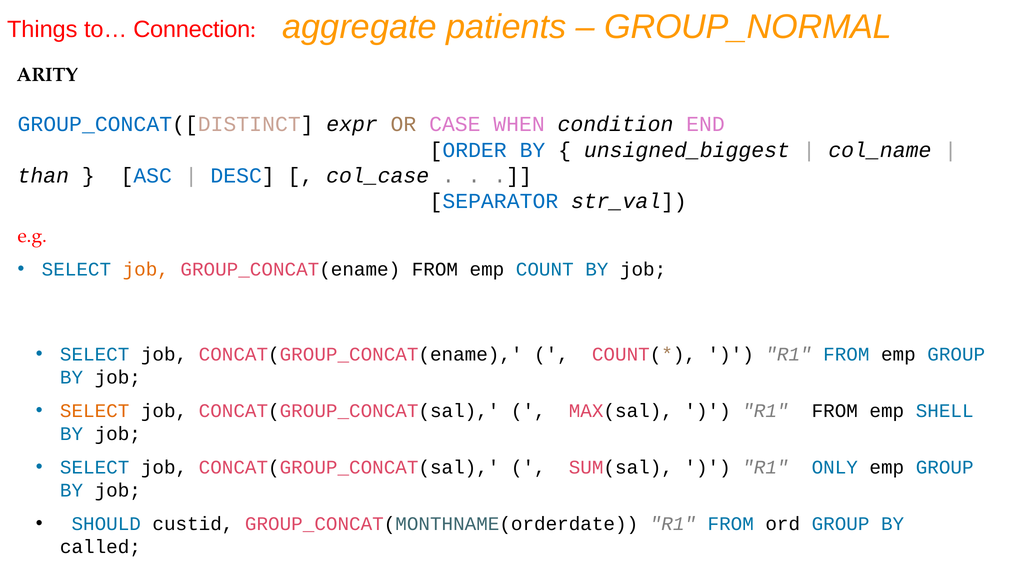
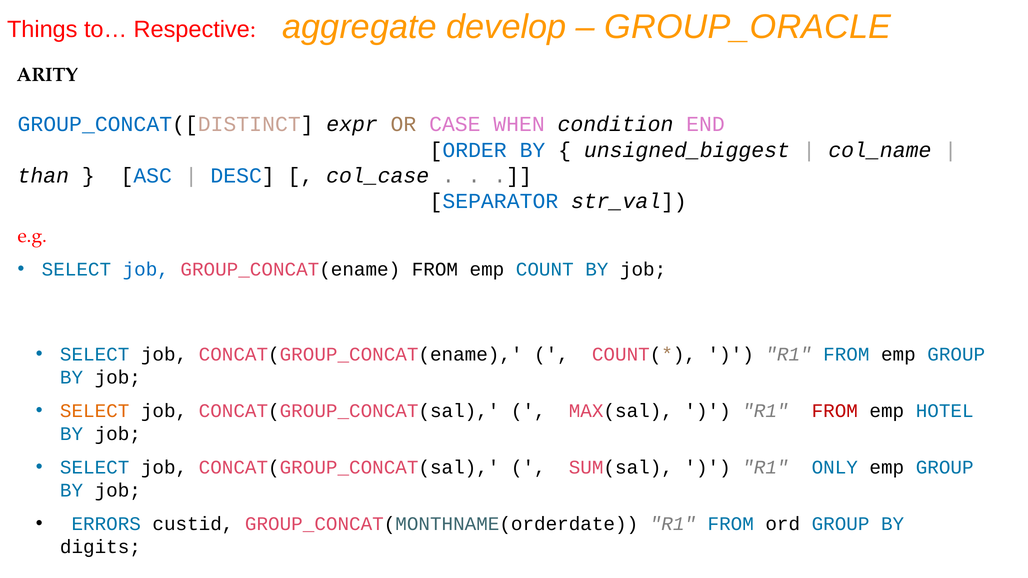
patients: patients -> develop (506, 27)
GROUP_NORMAL: GROUP_NORMAL -> GROUP_ORACLE (748, 27)
Connection: Connection -> Respective (192, 29)
job colour: orange -> blue (146, 269)
FROM colour: black -> red (835, 411)
SHELL: SHELL -> HOTEL (945, 411)
SHOULD: SHOULD -> ERRORS (106, 524)
called: called -> digits (100, 547)
